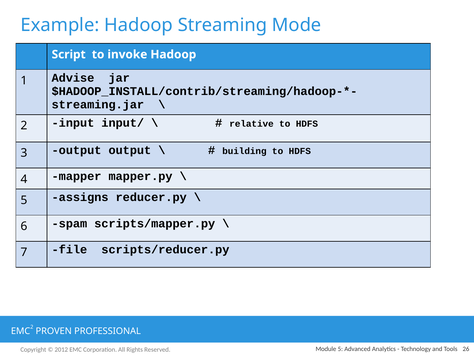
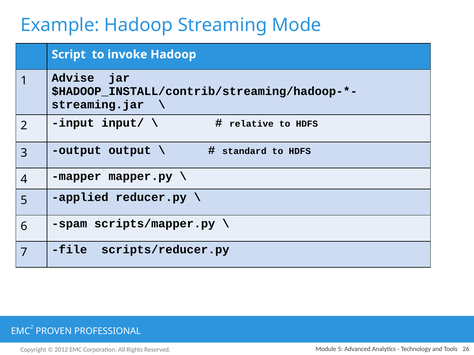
building: building -> standard (244, 151)
assigns: assigns -> applied (80, 198)
